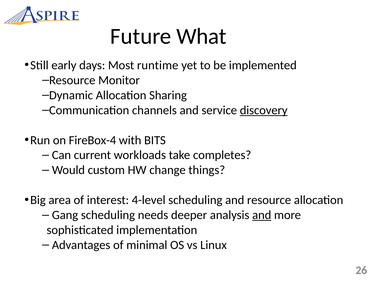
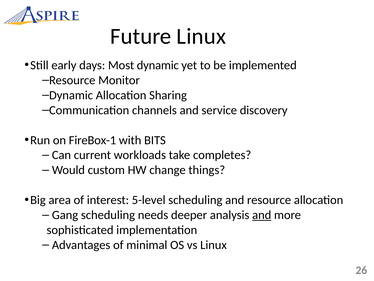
Future What: What -> Linux (201, 36)
Most runtime: runtime -> dynamic (158, 65)
discovery underline: present -> none (264, 110)
FireBox-4: FireBox-4 -> FireBox-1 (92, 140)
4-level: 4-level -> 5-level (149, 200)
